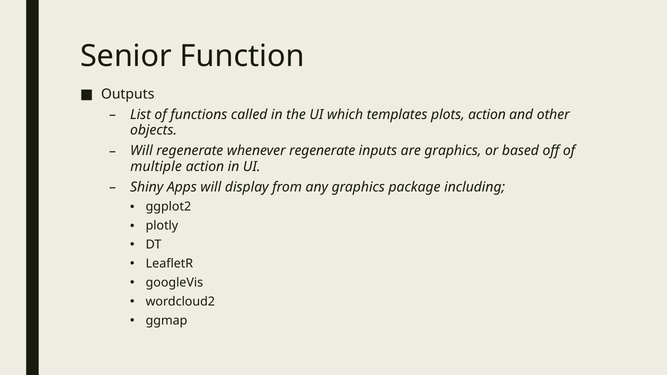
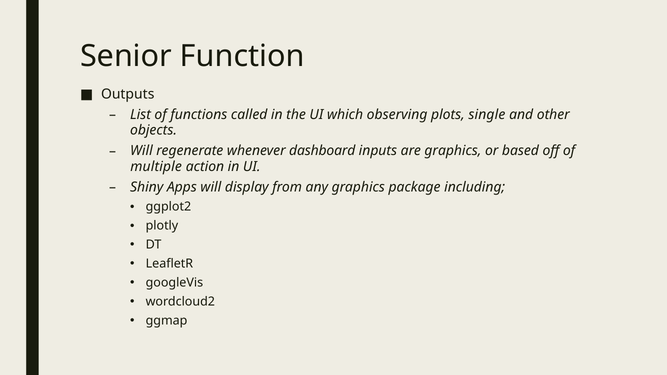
templates: templates -> observing (397, 115)
plots action: action -> single (487, 115)
whenever regenerate: regenerate -> dashboard (322, 151)
